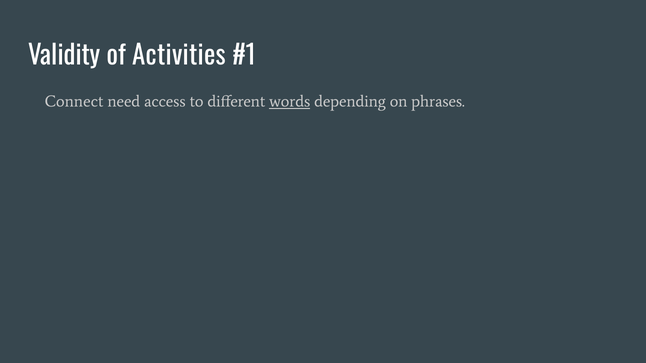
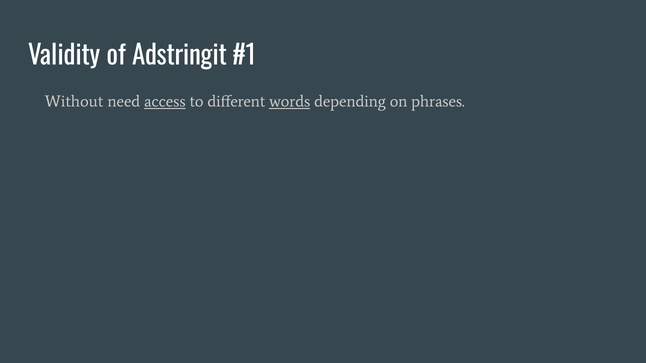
Activities: Activities -> Adstringit (179, 56)
Connect: Connect -> Without (74, 102)
access underline: none -> present (165, 102)
